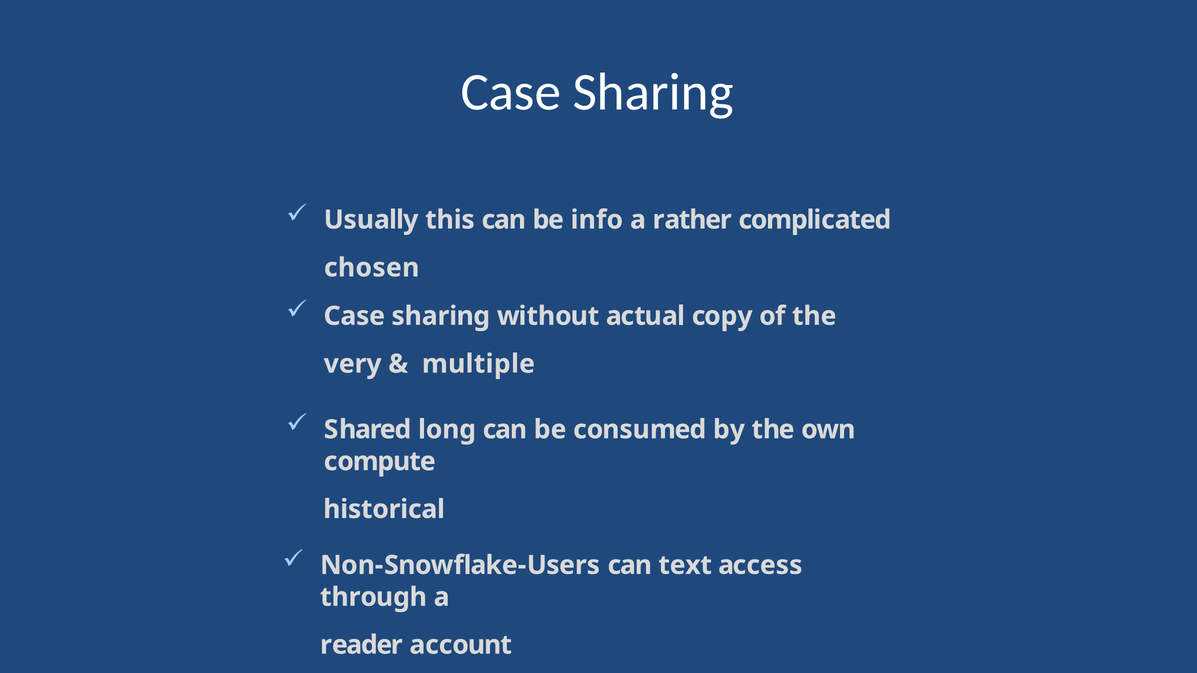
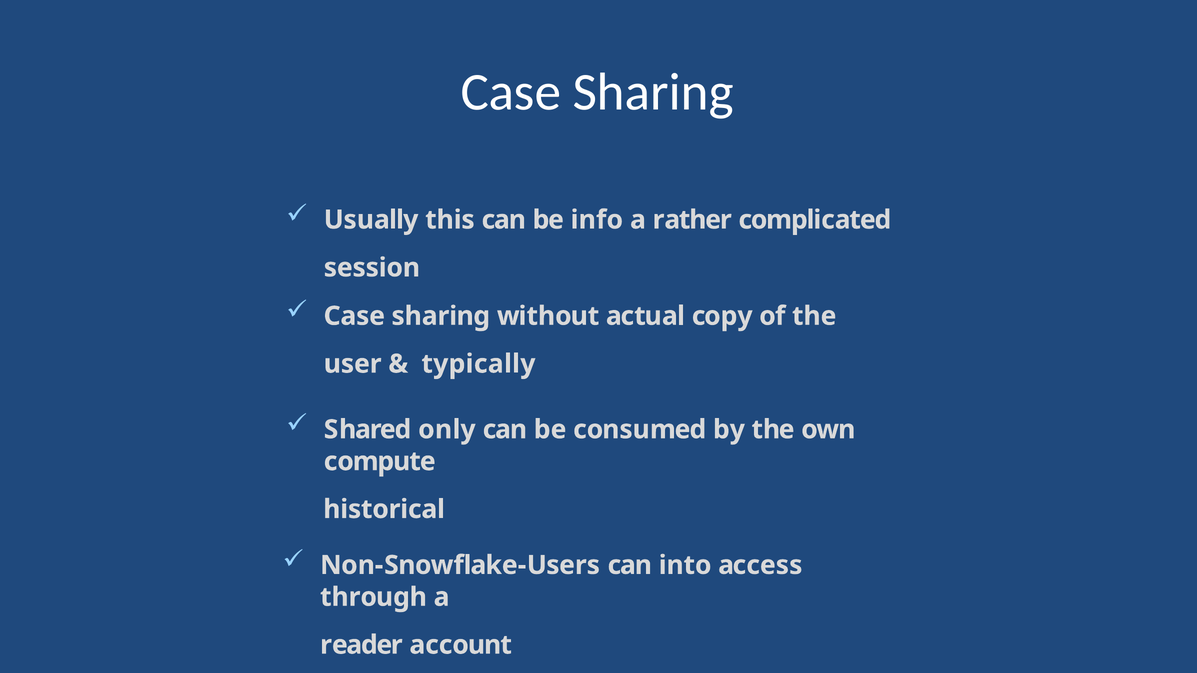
chosen: chosen -> session (372, 268)
very: very -> user (353, 364)
multiple: multiple -> typically (478, 364)
long: long -> only (447, 430)
text: text -> into (685, 565)
